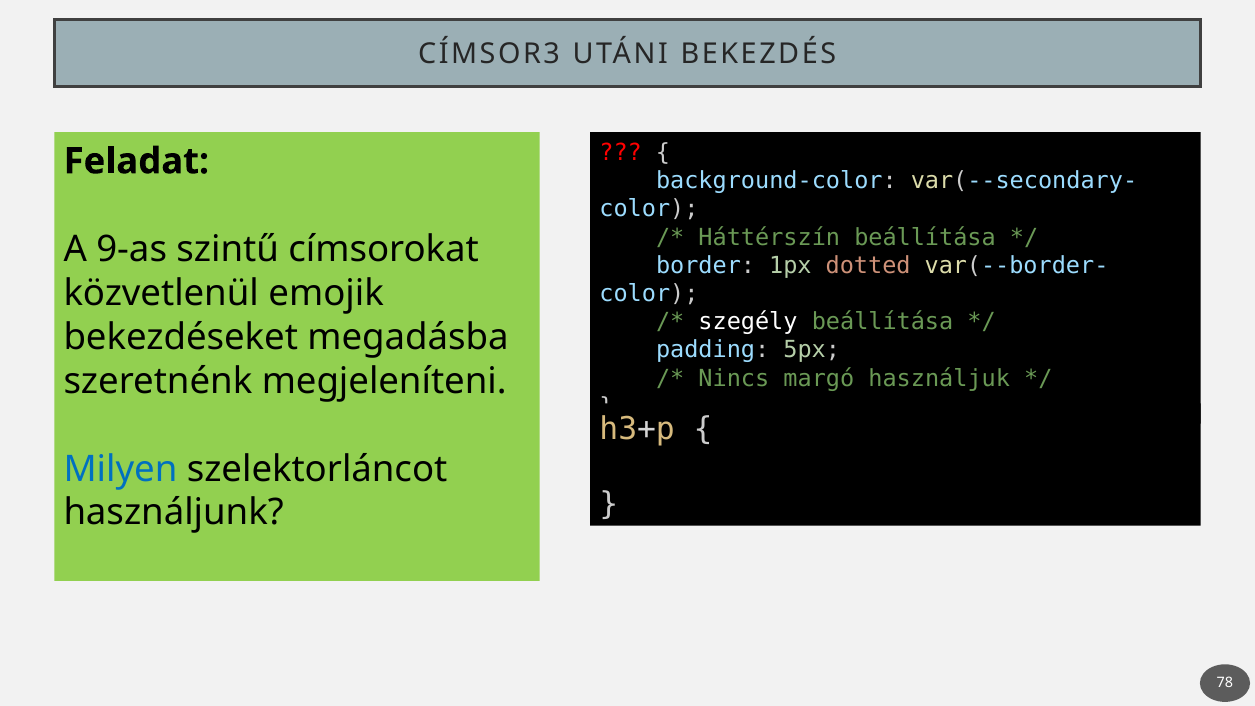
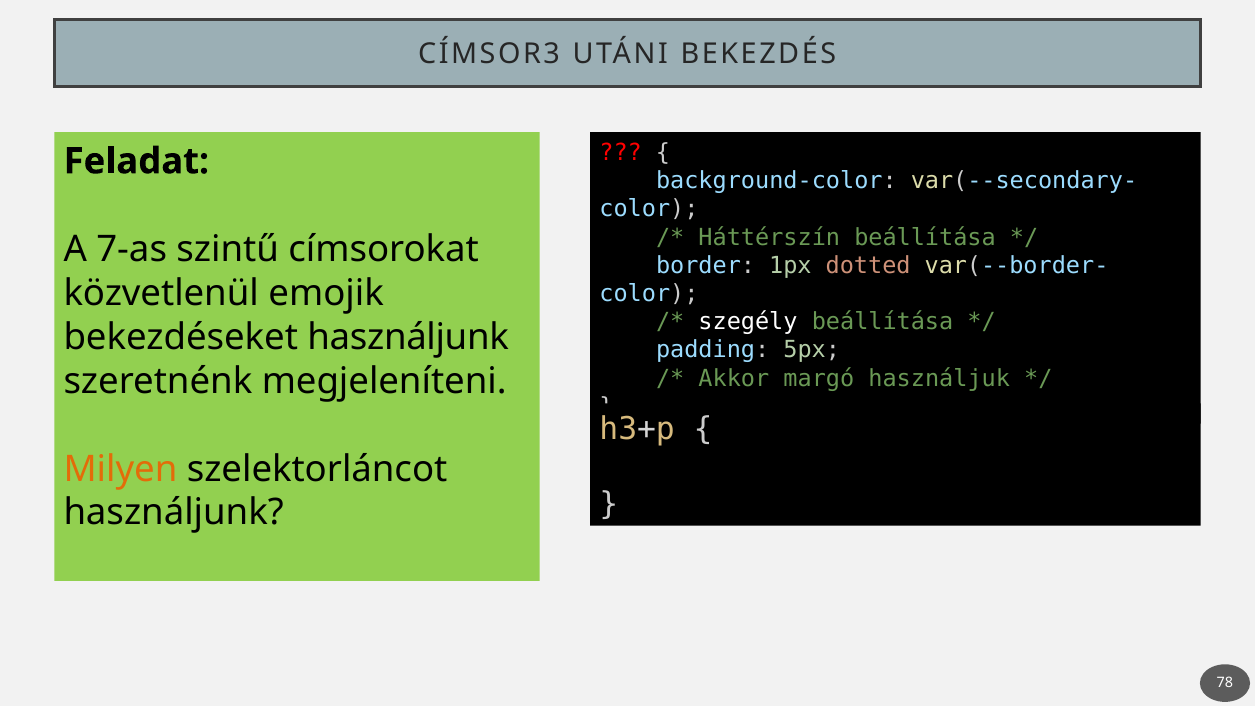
9-as: 9-as -> 7-as (132, 249)
bekezdéseket megadásba: megadásba -> használjunk (408, 337)
Nincs: Nincs -> Akkor (734, 378)
Milyen colour: blue -> orange (120, 469)
